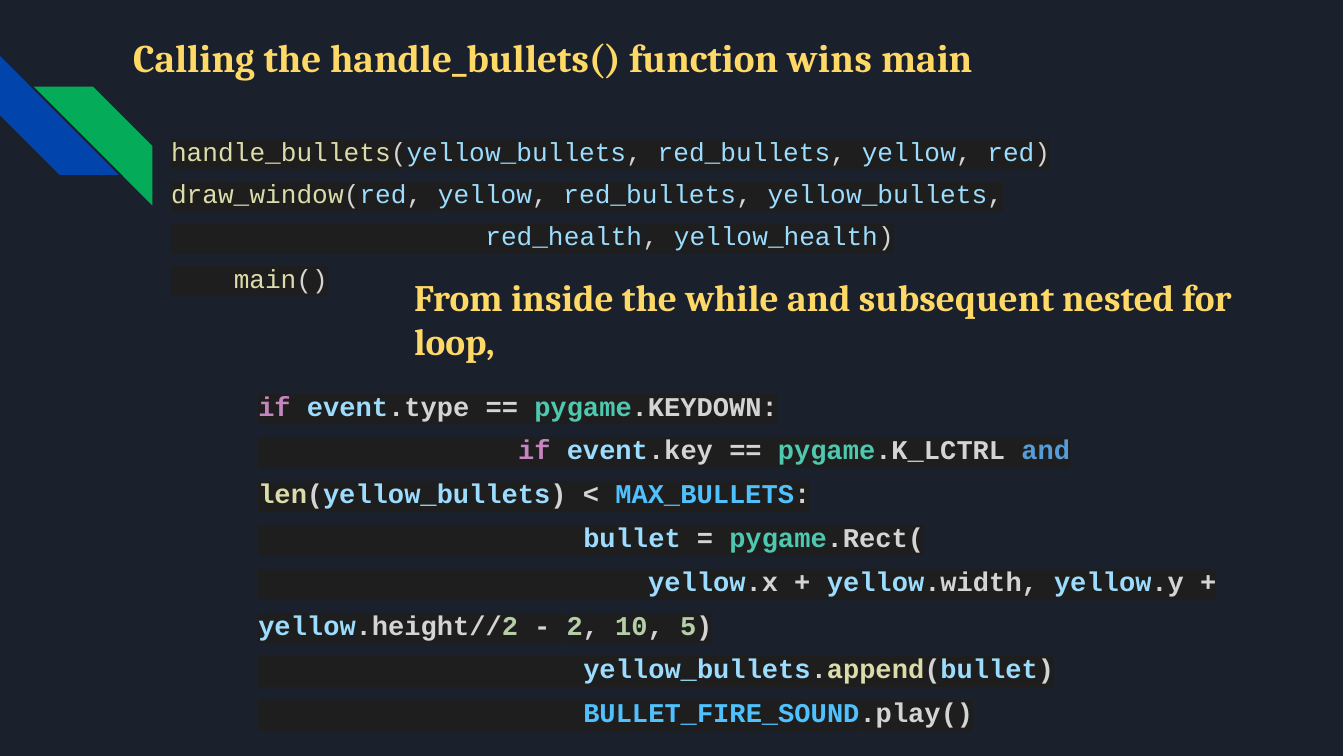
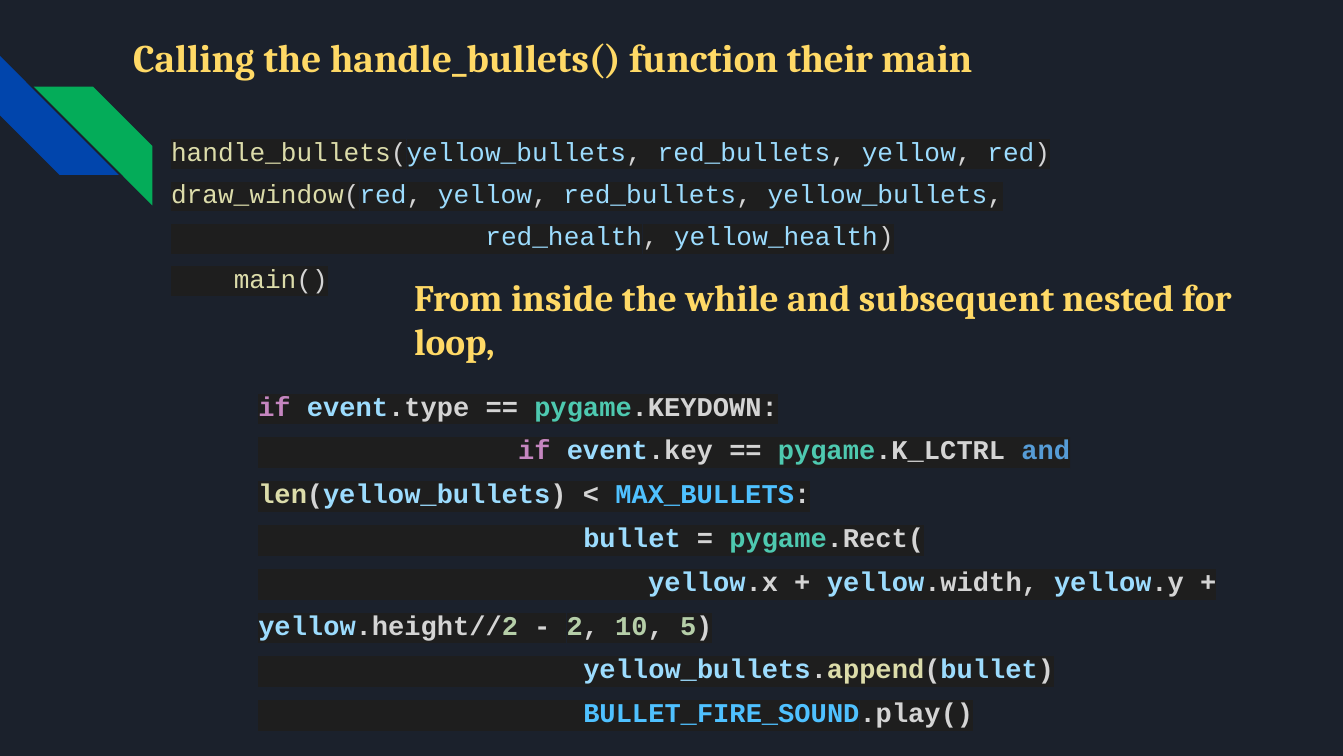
wins: wins -> their (830, 60)
